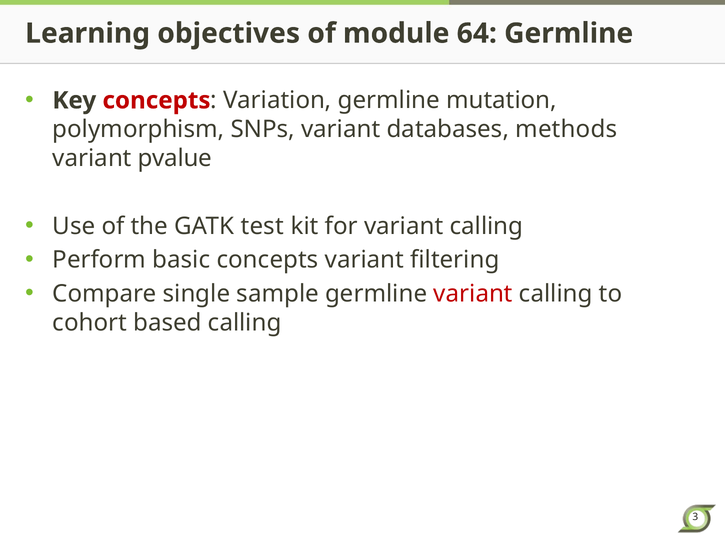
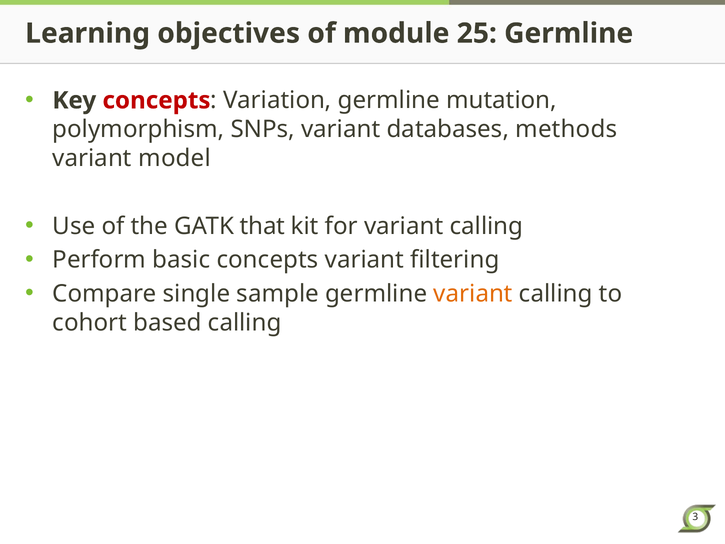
64: 64 -> 25 (477, 33)
pvalue: pvalue -> model (175, 158)
test: test -> that (263, 226)
variant colour: red -> orange (473, 294)
